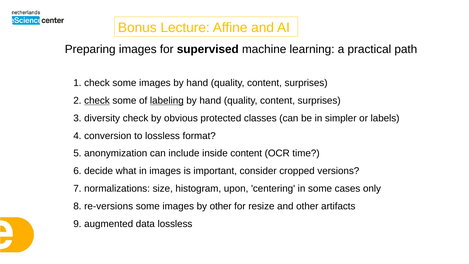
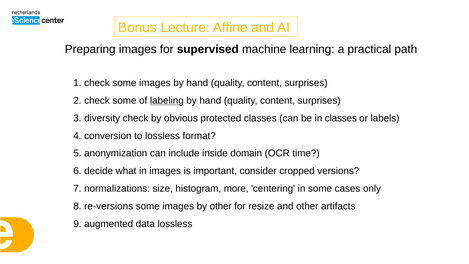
check underline: present -> none (97, 101)
in simpler: simpler -> classes (341, 118)
inside content: content -> domain (246, 153)
upon: upon -> more (236, 188)
